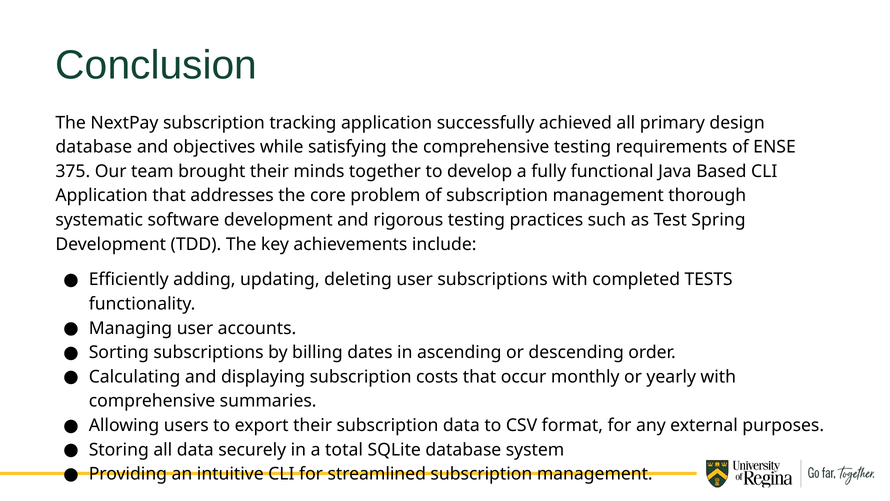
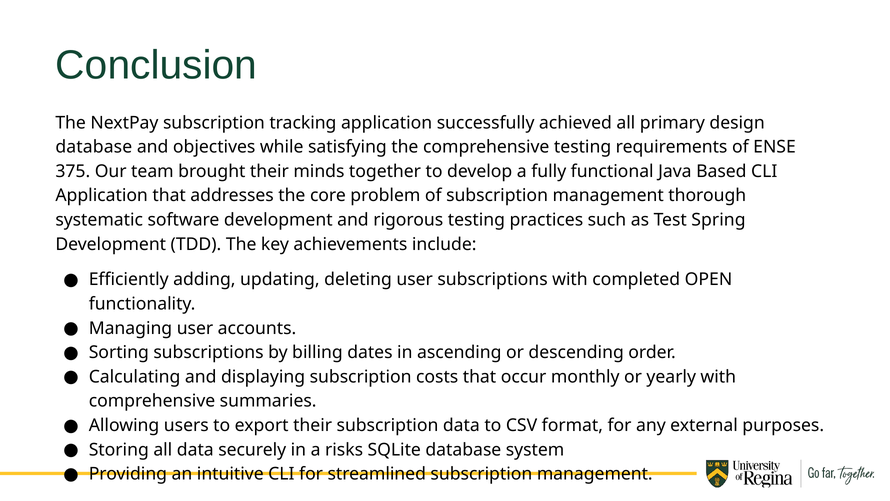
TESTS: TESTS -> OPEN (708, 279)
total: total -> risks (344, 449)
